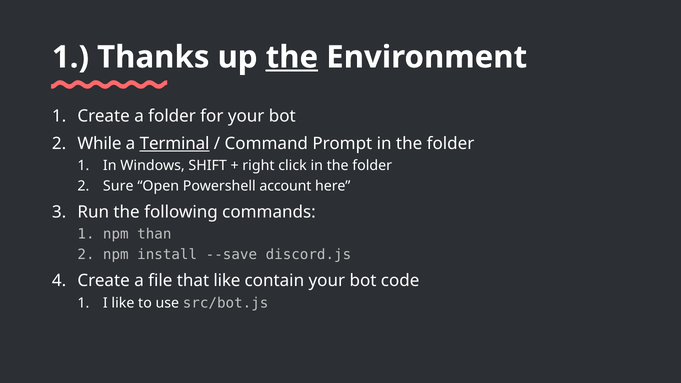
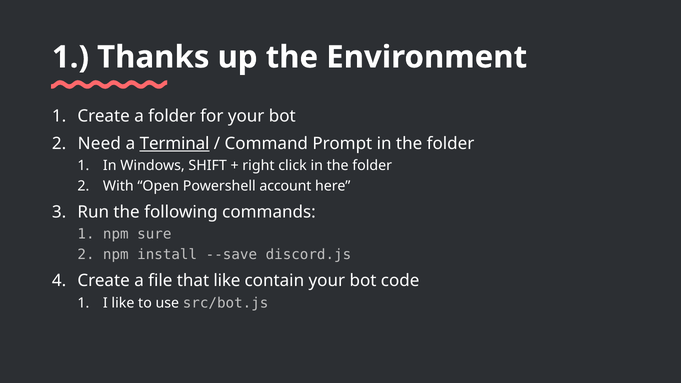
the underline: present -> none (292, 57)
While: While -> Need (99, 143)
Sure: Sure -> With (118, 186)
than: than -> sure (154, 234)
